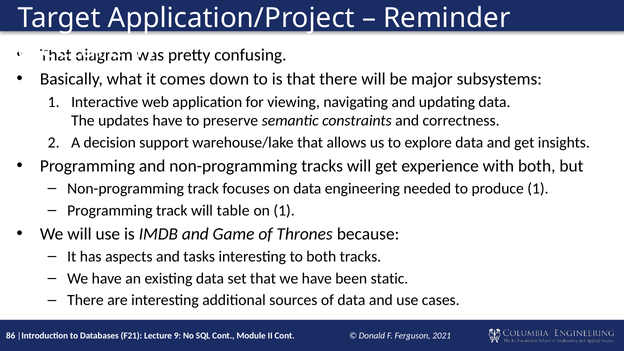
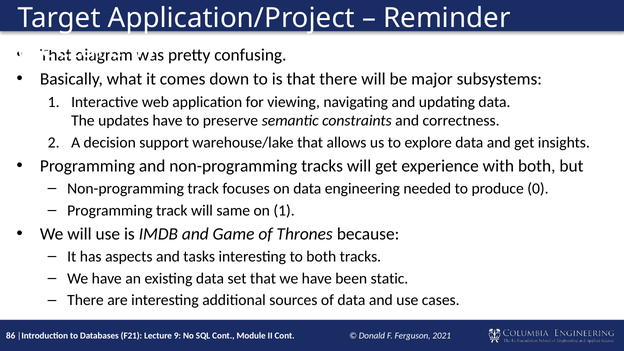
produce 1: 1 -> 0 (538, 189)
table: table -> same (233, 211)
